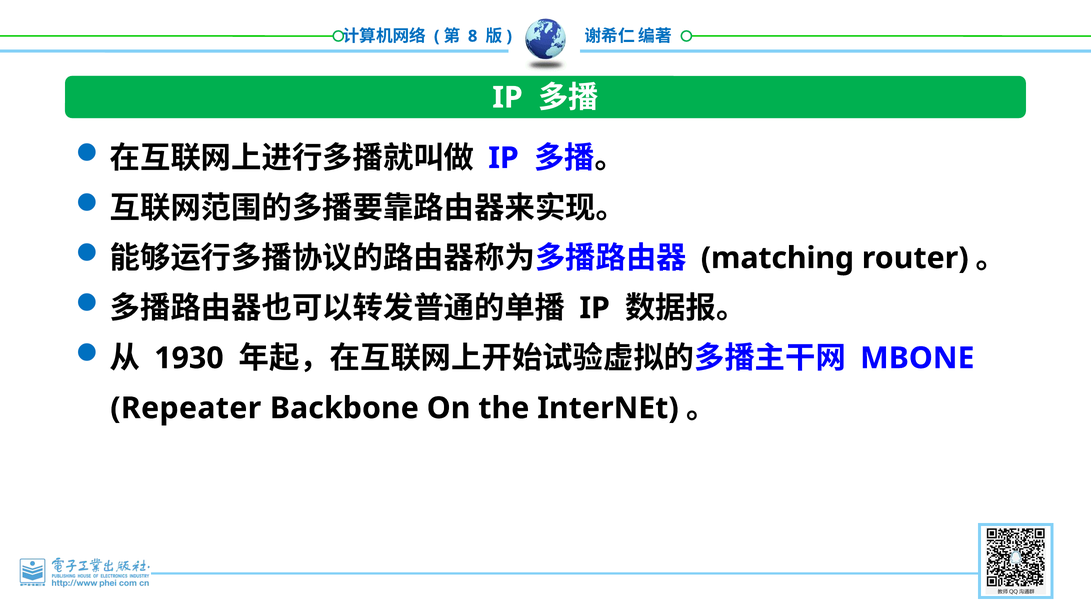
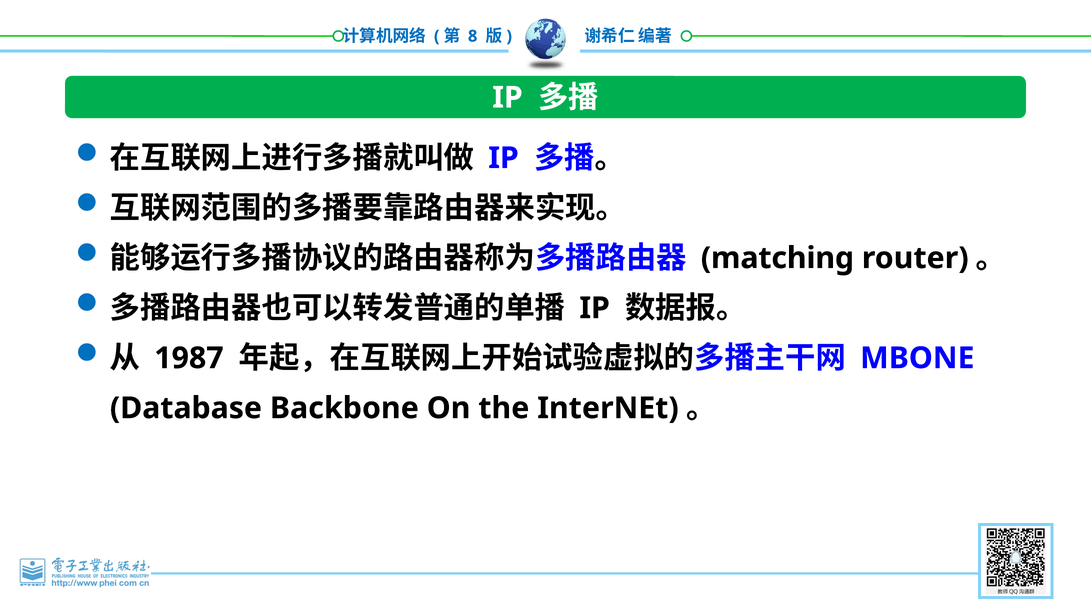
1930: 1930 -> 1987 (189, 358)
Repeater: Repeater -> Database (186, 408)
